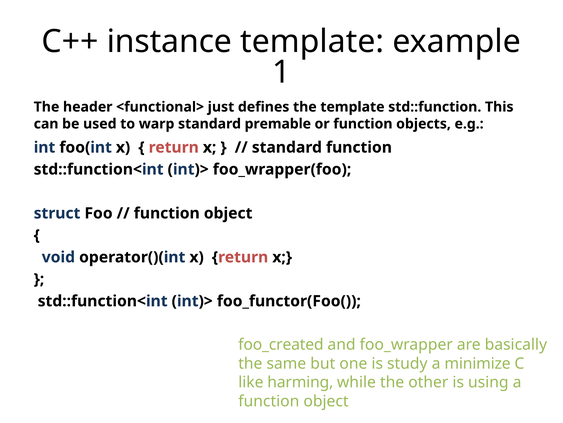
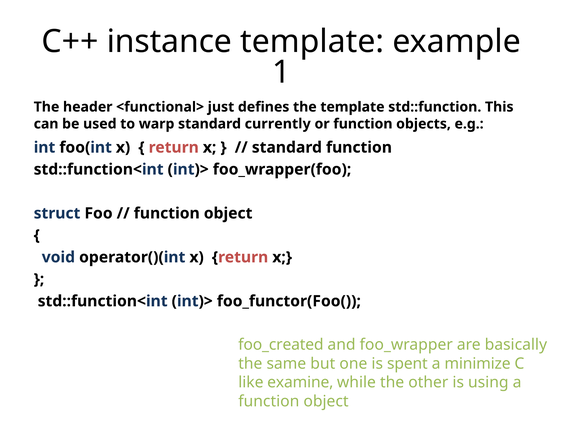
premable: premable -> currently (278, 124)
study: study -> spent (407, 363)
harming: harming -> examine (300, 382)
